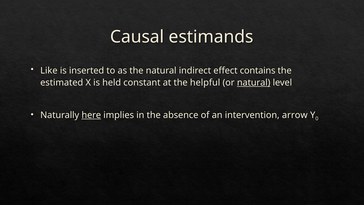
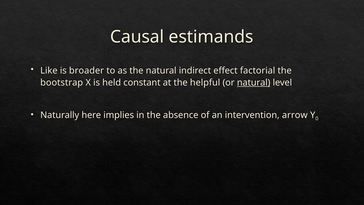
inserted: inserted -> broader (87, 71)
contains: contains -> factorial (258, 71)
estimated: estimated -> bootstrap (62, 83)
here underline: present -> none (91, 115)
